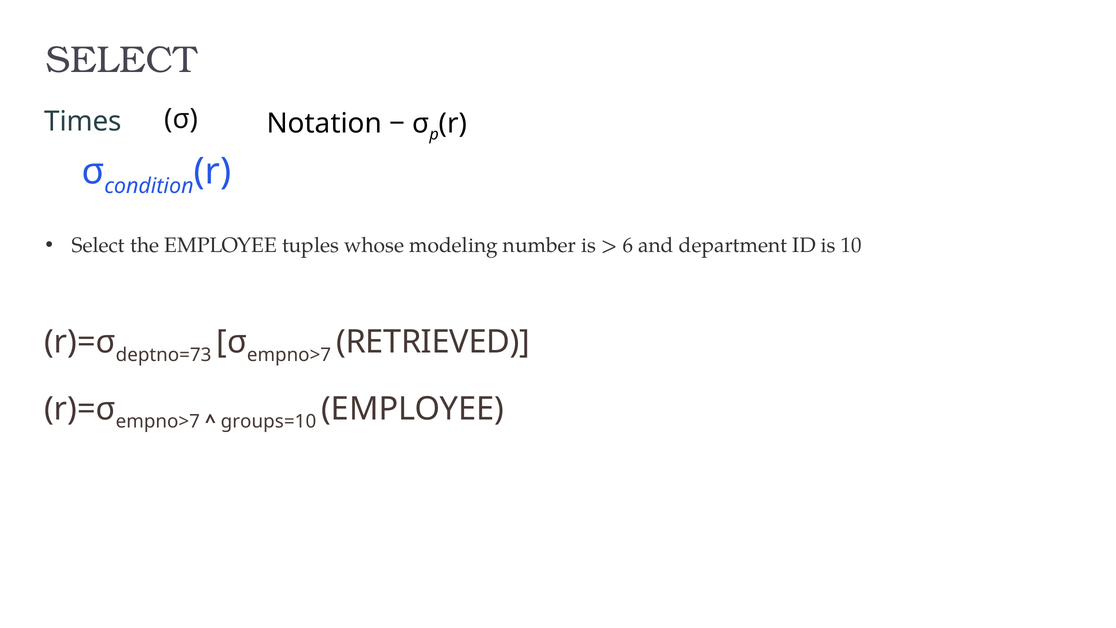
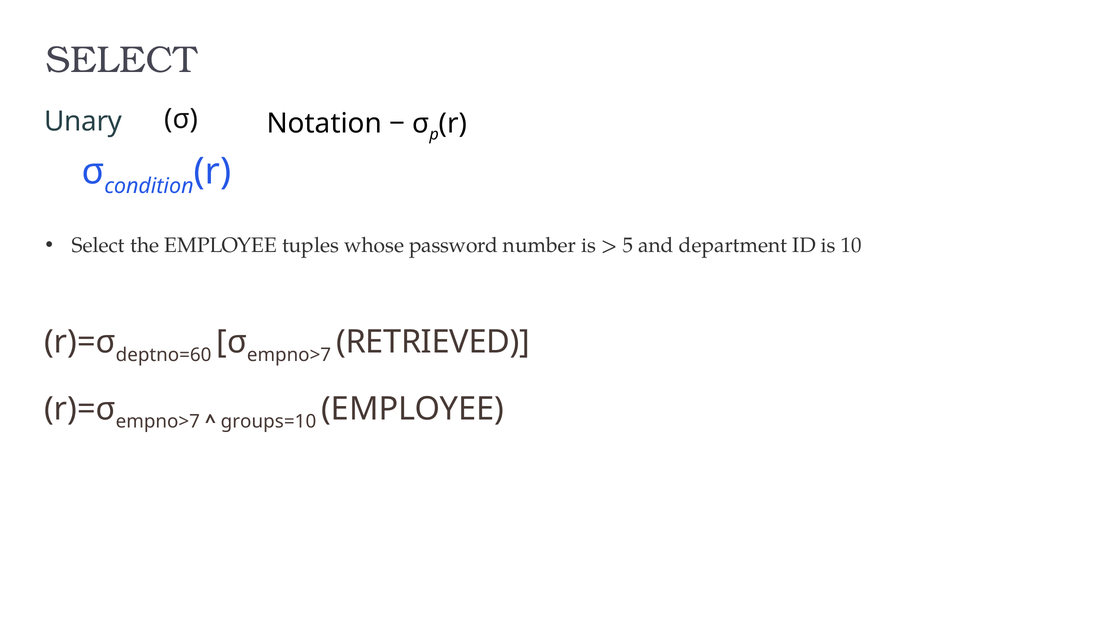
Times: Times -> Unary (83, 121)
modeling: modeling -> password (454, 245)
6: 6 -> 5 (628, 245)
deptno=73: deptno=73 -> deptno=60 (164, 355)
